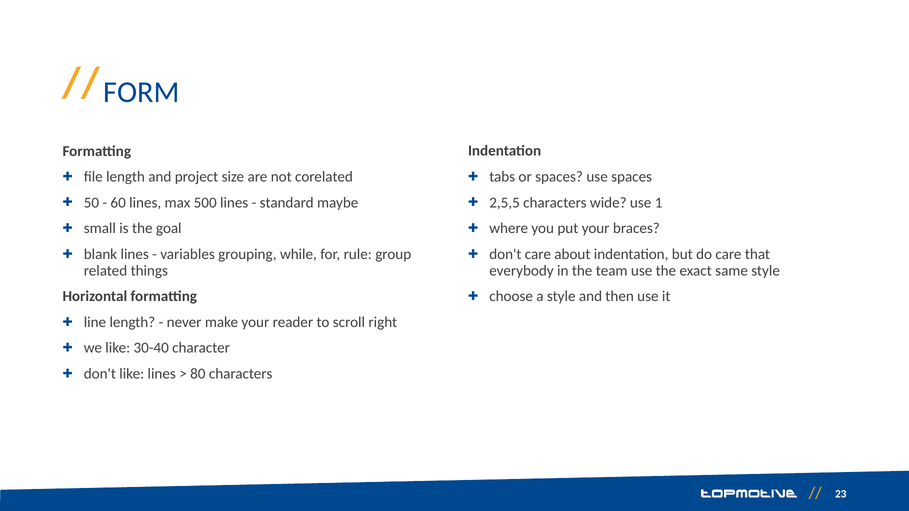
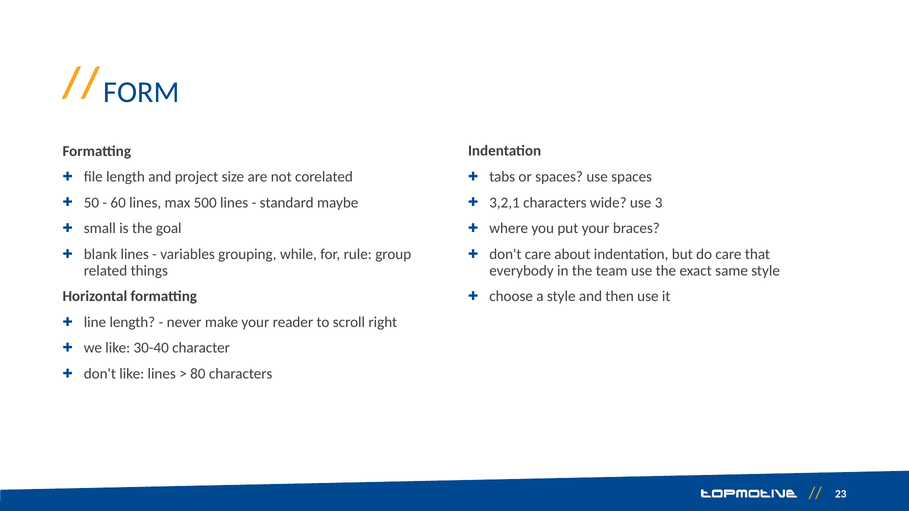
2,5,5: 2,5,5 -> 3,2,1 (505, 203)
1: 1 -> 3 (659, 203)
